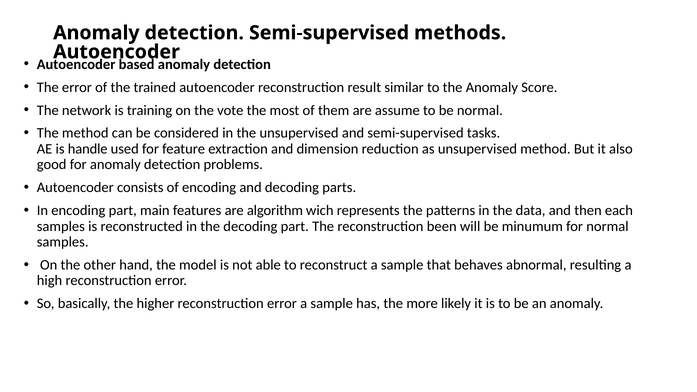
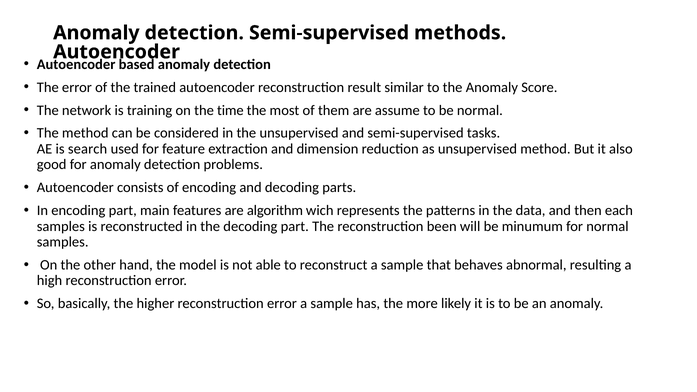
vote: vote -> time (230, 110)
handle: handle -> search (88, 149)
